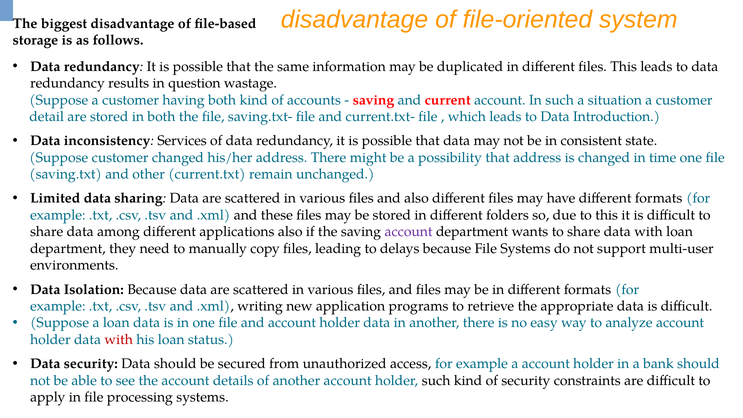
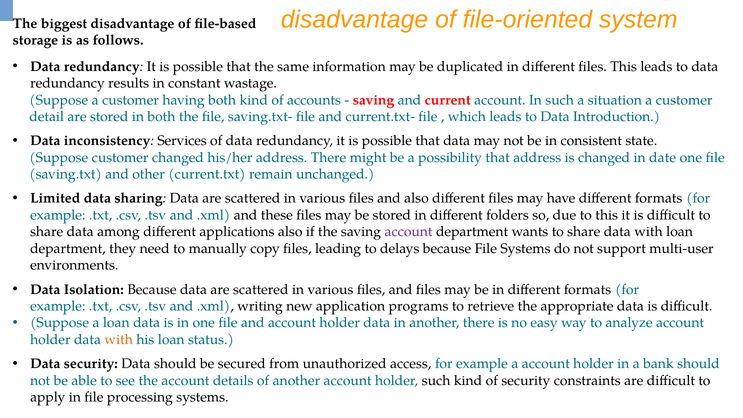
question: question -> constant (194, 83)
time: time -> date (663, 158)
with colour: red -> orange (119, 340)
